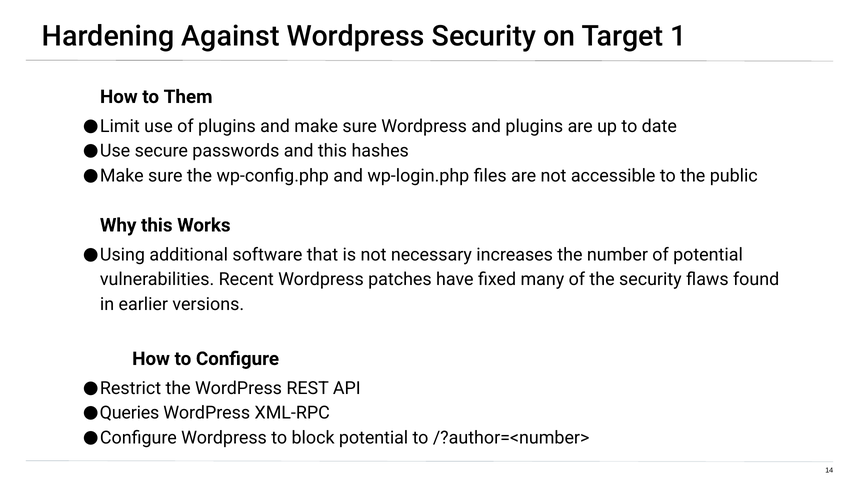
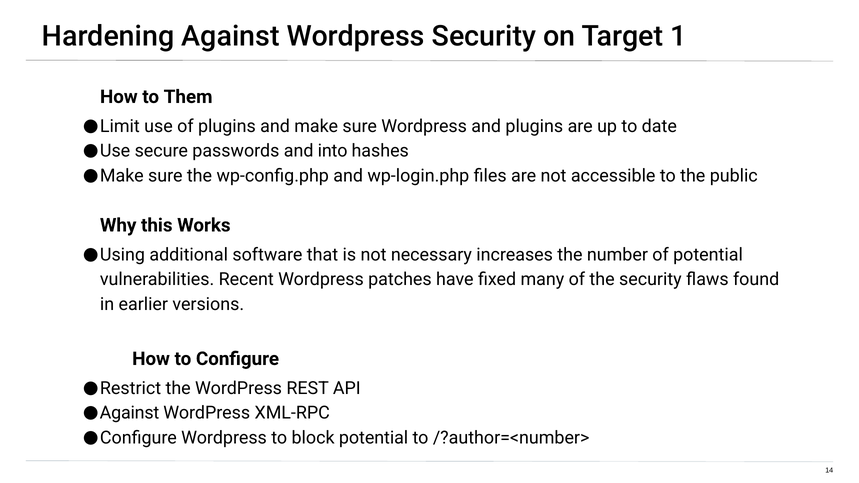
and this: this -> into (333, 151)
Queries: Queries -> Against (129, 413)
